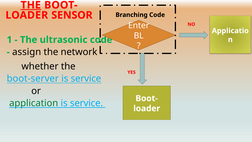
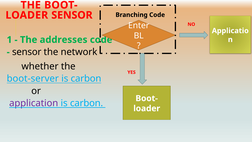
THE underline: present -> none (31, 5)
ultrasonic: ultrasonic -> addresses (64, 40)
assign: assign -> sensor (27, 52)
service: service -> carbon (86, 79)
application colour: green -> purple (34, 103)
service: service -> carbon (87, 103)
